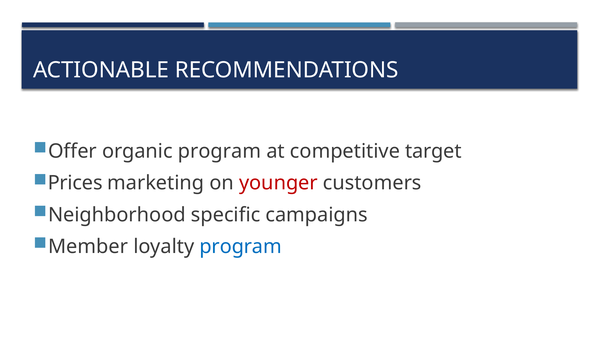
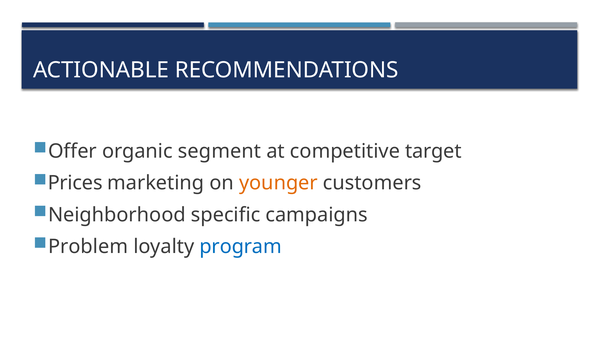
organic program: program -> segment (220, 151)
younger colour: red -> orange (278, 183)
Member: Member -> Problem (88, 246)
